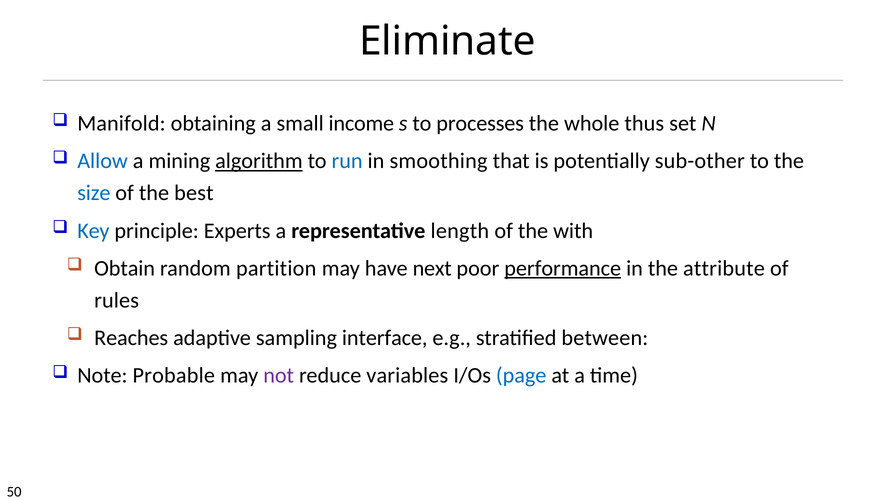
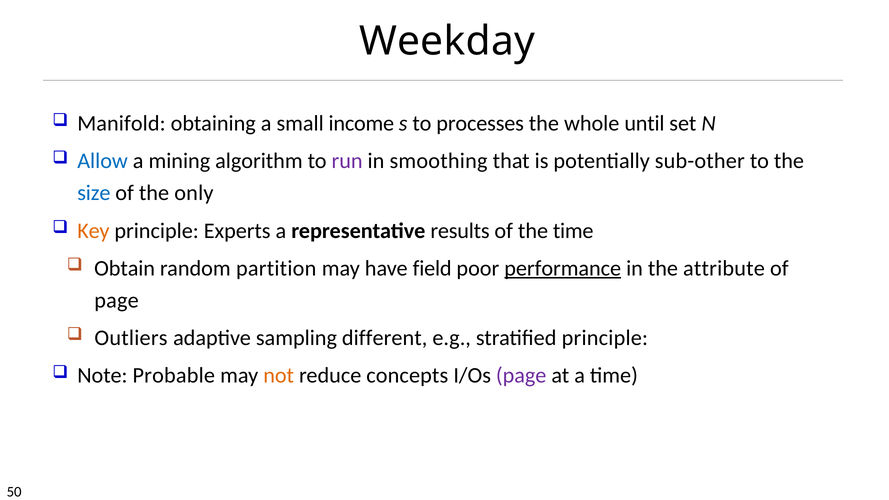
Eliminate: Eliminate -> Weekday (447, 42)
thus: thus -> until (644, 124)
algorithm underline: present -> none (259, 161)
run colour: blue -> purple (347, 161)
best: best -> only (194, 193)
Key colour: blue -> orange (93, 231)
length: length -> results (460, 231)
the with: with -> time (573, 231)
next: next -> field (432, 268)
rules: rules -> page (117, 300)
Reaches: Reaches -> Outliers (131, 338)
interface: interface -> different (385, 338)
stratified between: between -> principle (605, 338)
not colour: purple -> orange (279, 375)
variables: variables -> concepts (407, 375)
page colour: blue -> purple (521, 375)
